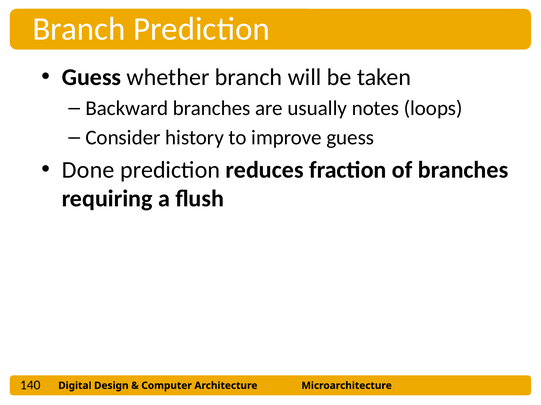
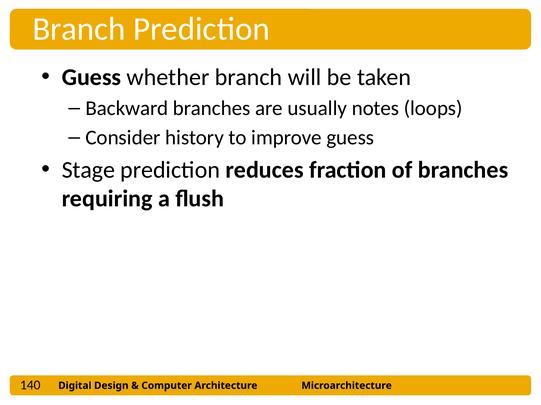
Done: Done -> Stage (88, 170)
